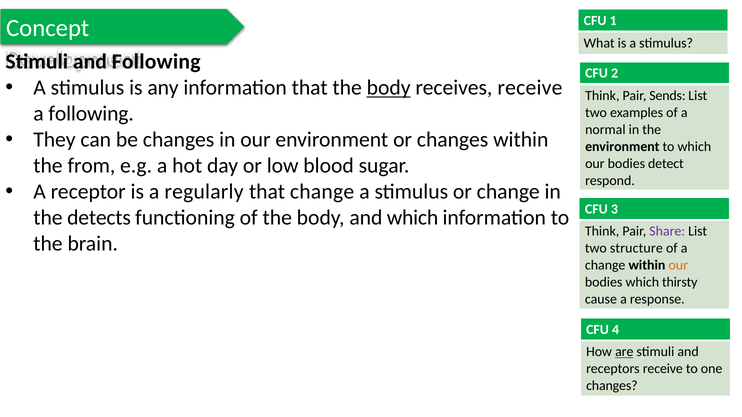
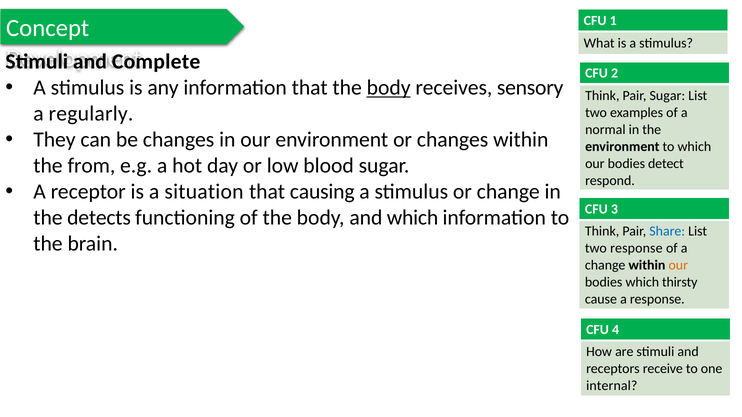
Following: Following -> Complete (156, 62)
receives receive: receive -> sensory (530, 88)
Pair Sends: Sends -> Sugar (667, 96)
a following: following -> regularly (91, 114)
regularly: regularly -> situation (204, 192)
that change: change -> causing (322, 192)
Share colour: purple -> blue (667, 232)
two structure: structure -> response (636, 248)
are underline: present -> none (624, 352)
changes: changes -> internal (612, 386)
